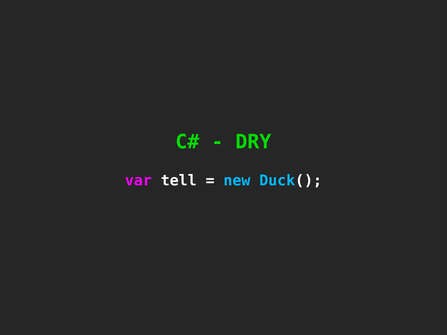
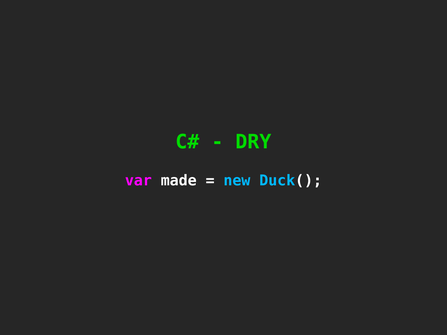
tell: tell -> made (179, 181)
